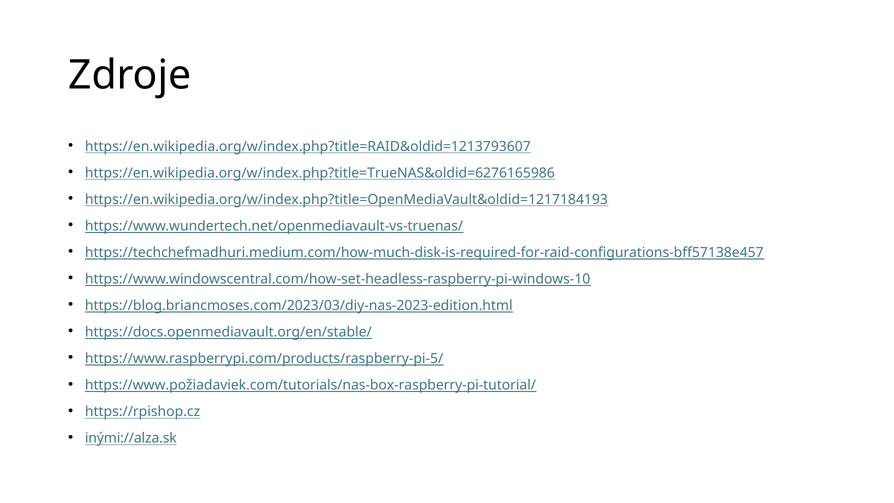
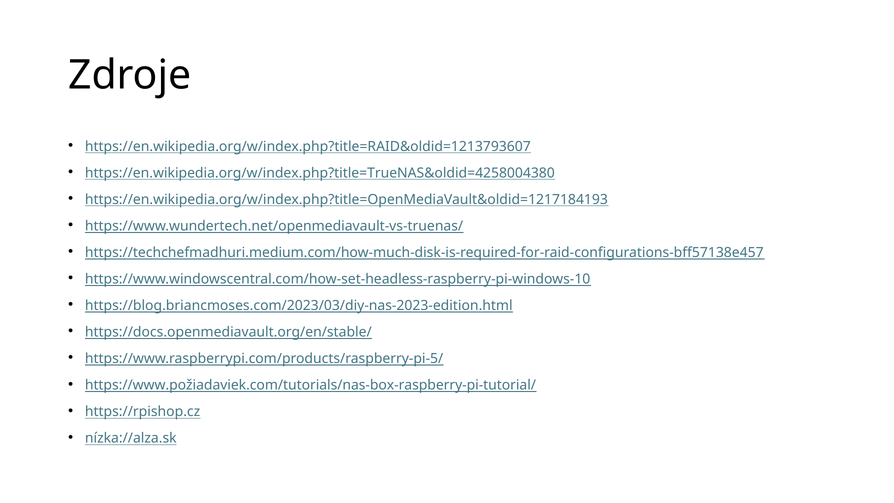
https://en.wikipedia.org/w/index.php?title=TrueNAS&oldid=6276165986: https://en.wikipedia.org/w/index.php?title=TrueNAS&oldid=6276165986 -> https://en.wikipedia.org/w/index.php?title=TrueNAS&oldid=4258004380 (320, 173)
inými://alza.sk: inými://alza.sk -> nízka://alza.sk (131, 438)
